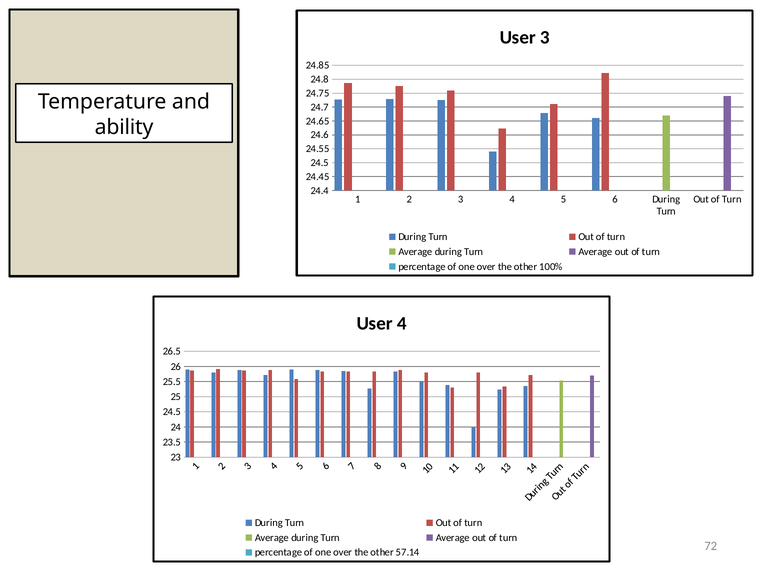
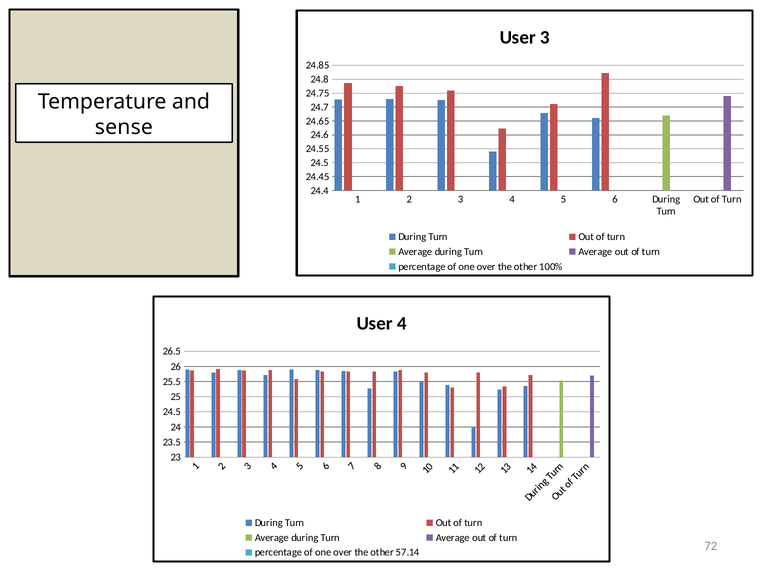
ability: ability -> sense (124, 127)
